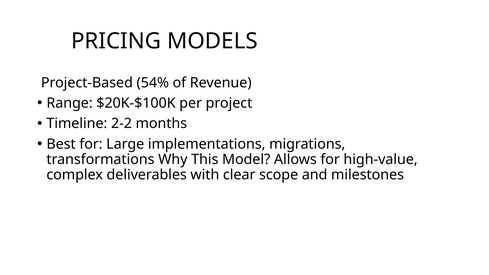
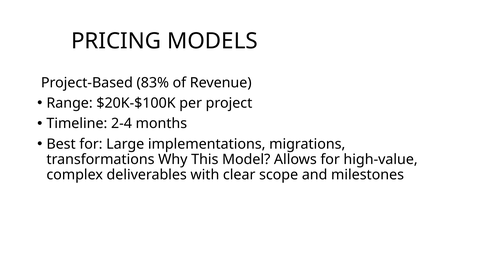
54%: 54% -> 83% (153, 83)
2-2: 2-2 -> 2-4 (121, 124)
